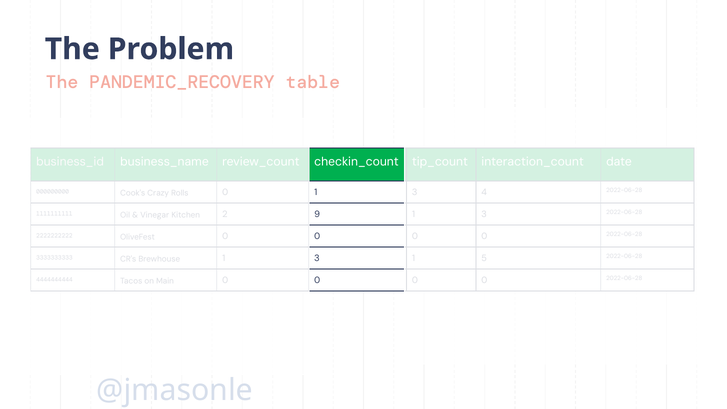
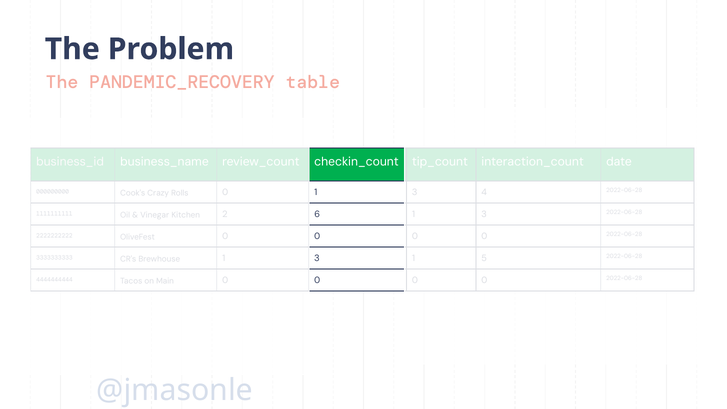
9: 9 -> 6 (317, 214)
